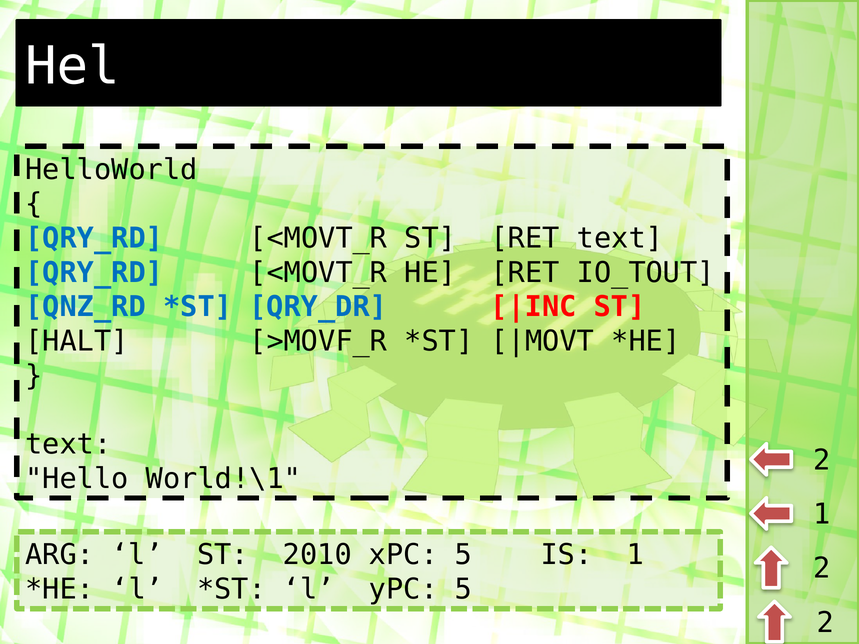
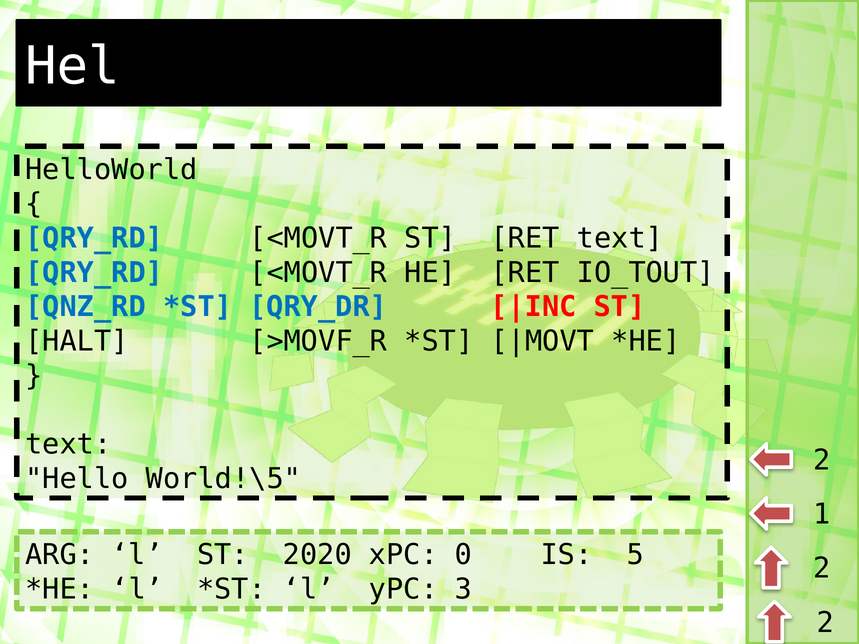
World!\1: World!\1 -> World!\5 (223, 479)
2010: 2010 -> 2020 (317, 555)
xPC 5: 5 -> 0 (463, 555)
IS 1: 1 -> 5 (635, 555)
yPC 5: 5 -> 3 (463, 590)
